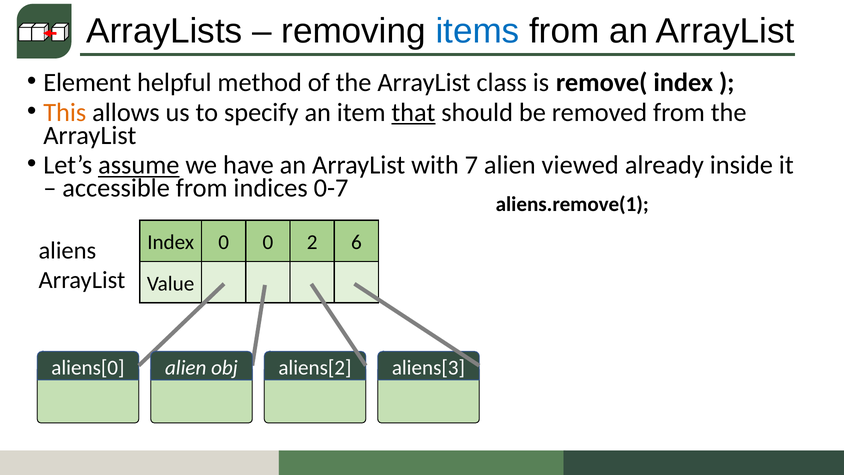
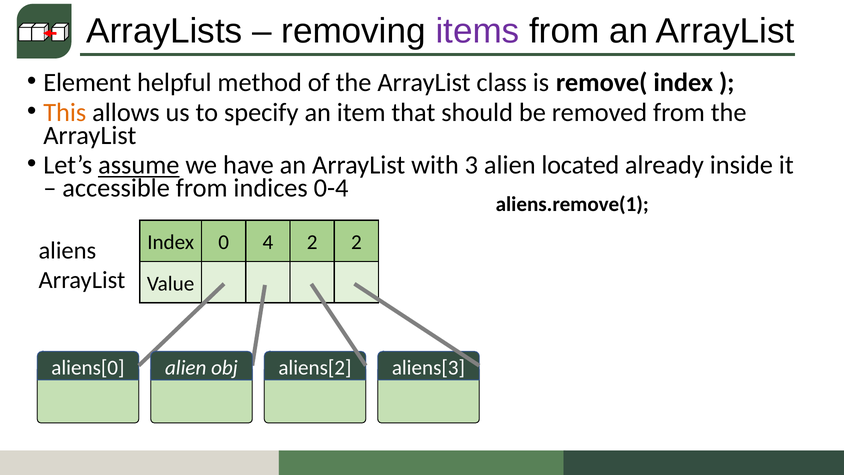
items colour: blue -> purple (477, 31)
that underline: present -> none (413, 113)
7: 7 -> 3 (471, 165)
viewed: viewed -> located (580, 165)
0-7: 0-7 -> 0-4 (331, 188)
0 0: 0 -> 4 (268, 242)
2 6: 6 -> 2 (356, 242)
